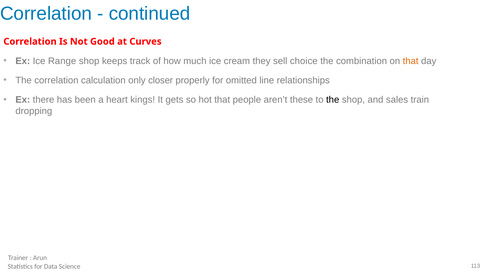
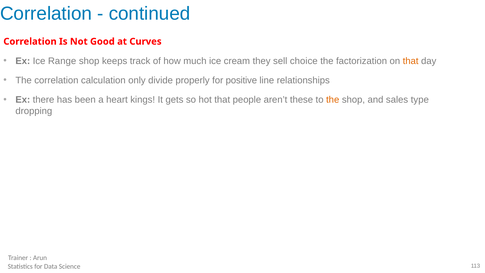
combination: combination -> factorization (362, 61)
closer: closer -> divide (161, 80)
omitted: omitted -> positive (241, 80)
the colour: black -> orange (333, 100)
train: train -> type (420, 100)
